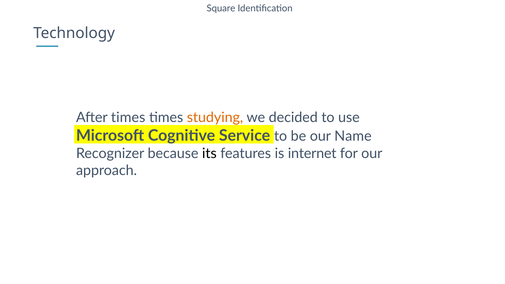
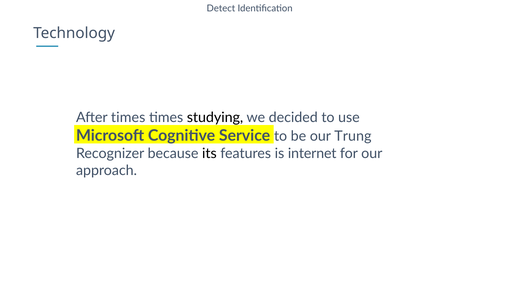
Square: Square -> Detect (221, 8)
studying colour: orange -> black (215, 118)
Name: Name -> Trung (353, 136)
